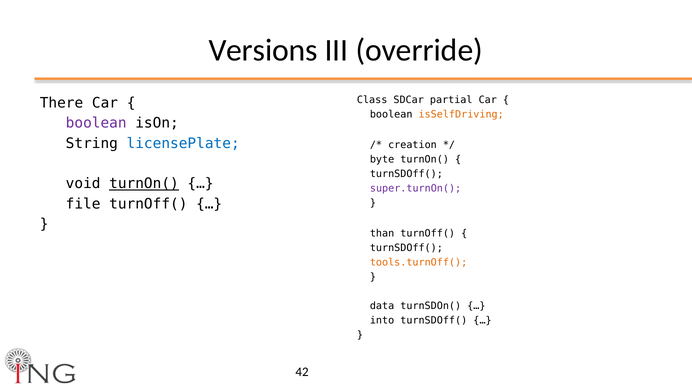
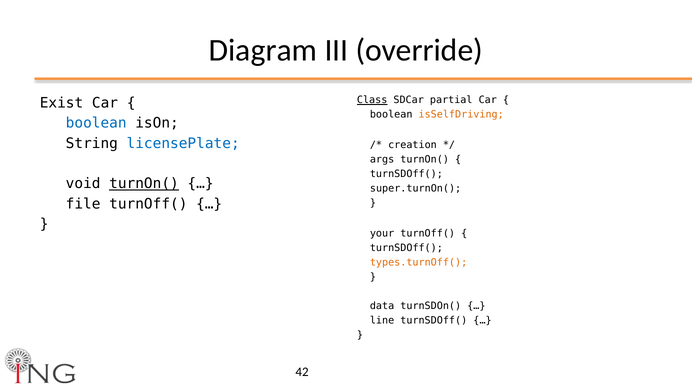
Versions: Versions -> Diagram (263, 50)
Class underline: none -> present (372, 100)
There: There -> Exist (62, 103)
boolean colour: purple -> blue (96, 123)
byte: byte -> args (382, 160)
super.turnOn( colour: purple -> black (416, 189)
than: than -> your (382, 234)
tools.turnOff(: tools.turnOff( -> types.turnOff( (419, 263)
into: into -> line (382, 321)
